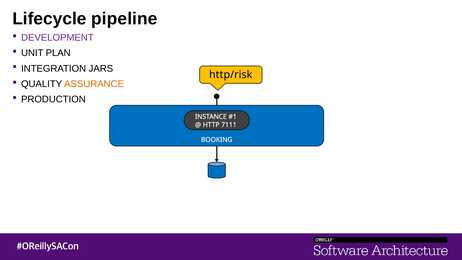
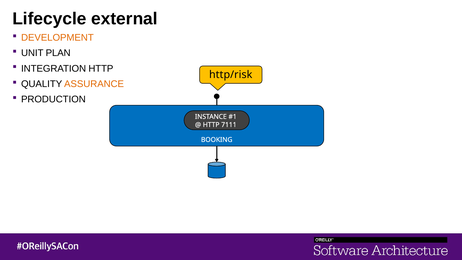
pipeline: pipeline -> external (124, 19)
DEVELOPMENT colour: purple -> orange (57, 38)
INTEGRATION JARS: JARS -> HTTP (101, 69)
